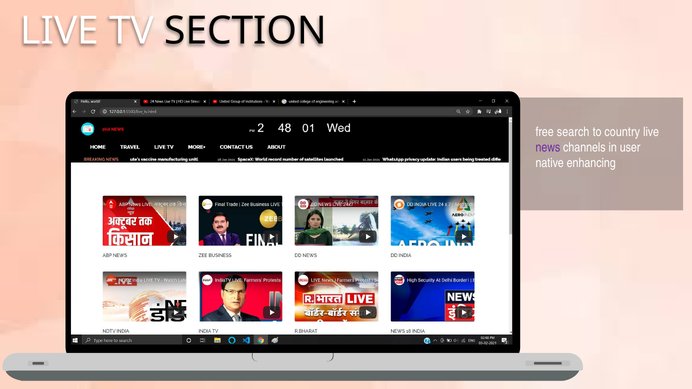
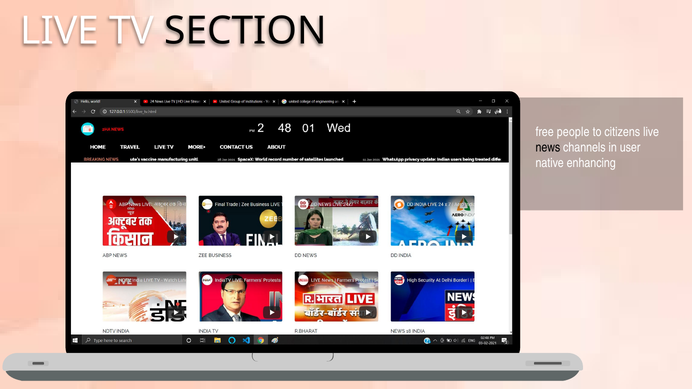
search: search -> people (573, 132)
country: country -> citizens (622, 132)
news colour: purple -> black (548, 148)
